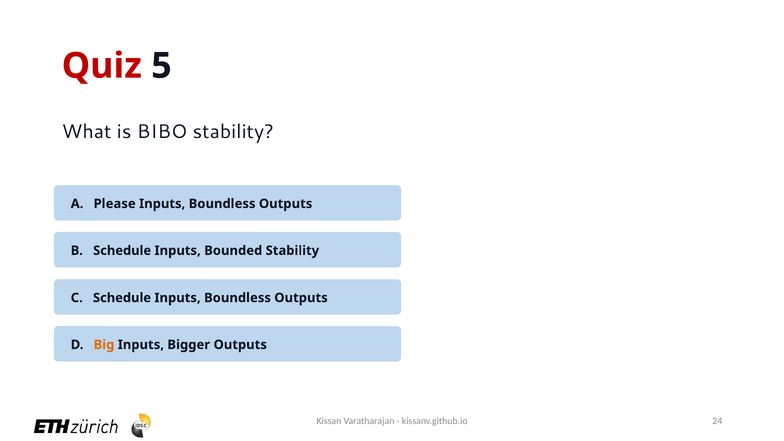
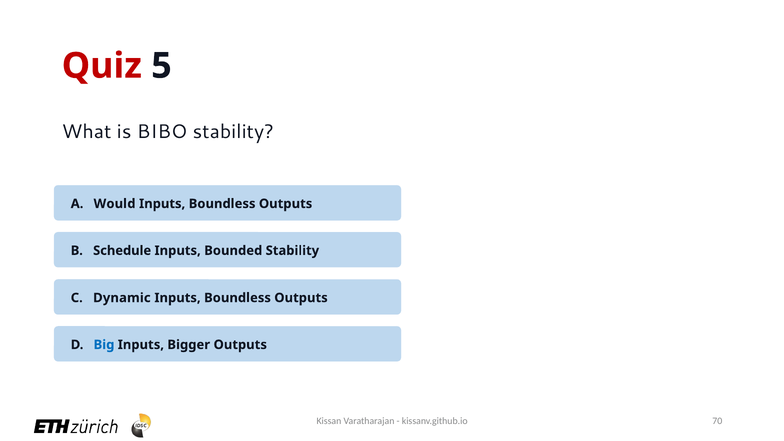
Please: Please -> Would (115, 204)
C Schedule: Schedule -> Dynamic (122, 298)
Big colour: orange -> blue (104, 345)
24: 24 -> 70 (717, 421)
